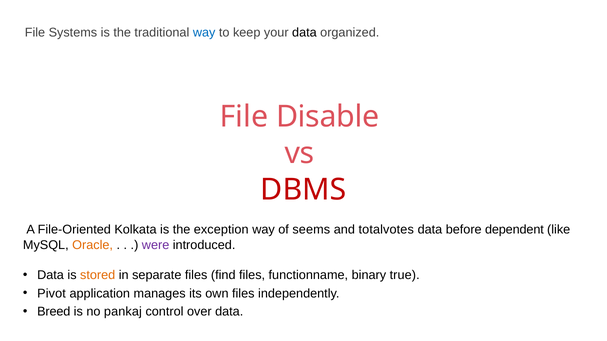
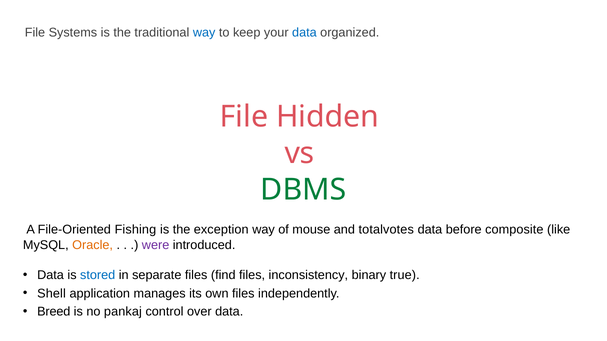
data colour: black -> blue (304, 32)
Disable: Disable -> Hidden (328, 117)
DBMS colour: red -> green (303, 190)
Kolkata: Kolkata -> Fishing (135, 230)
seems: seems -> mouse (311, 230)
dependent: dependent -> composite (514, 230)
stored colour: orange -> blue (98, 276)
functionname: functionname -> inconsistency (308, 276)
Pivot: Pivot -> Shell (52, 294)
